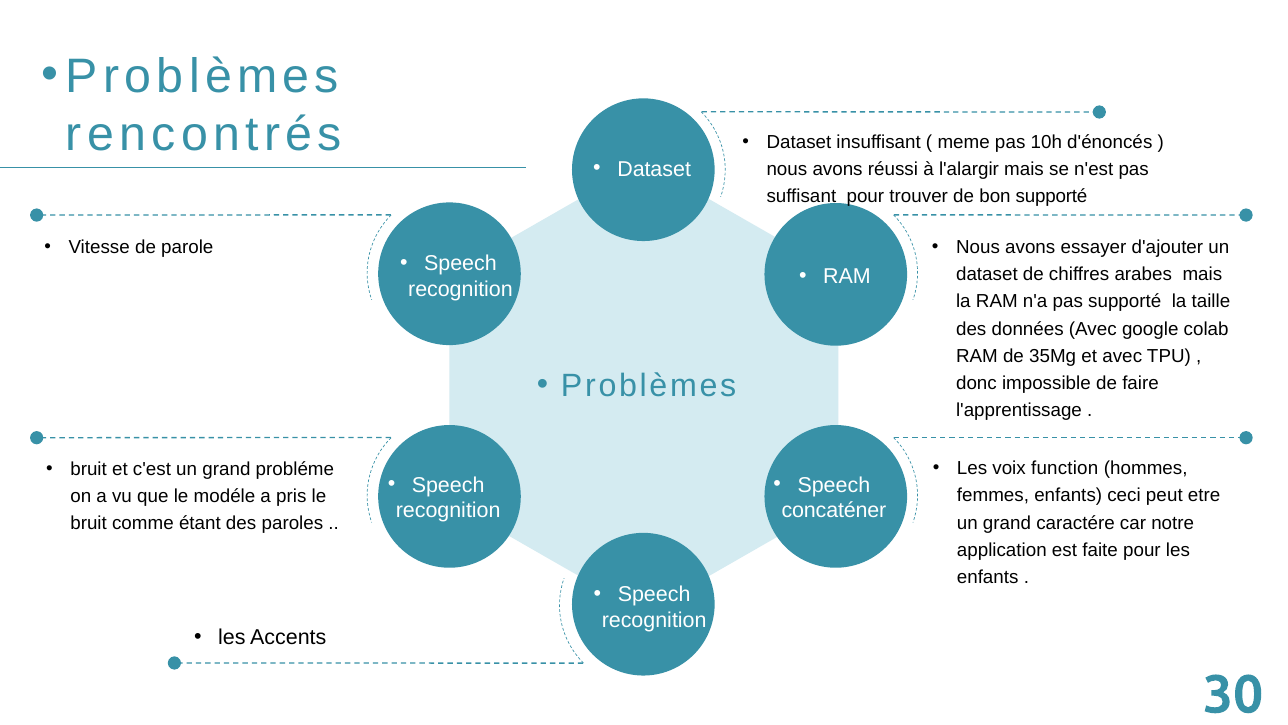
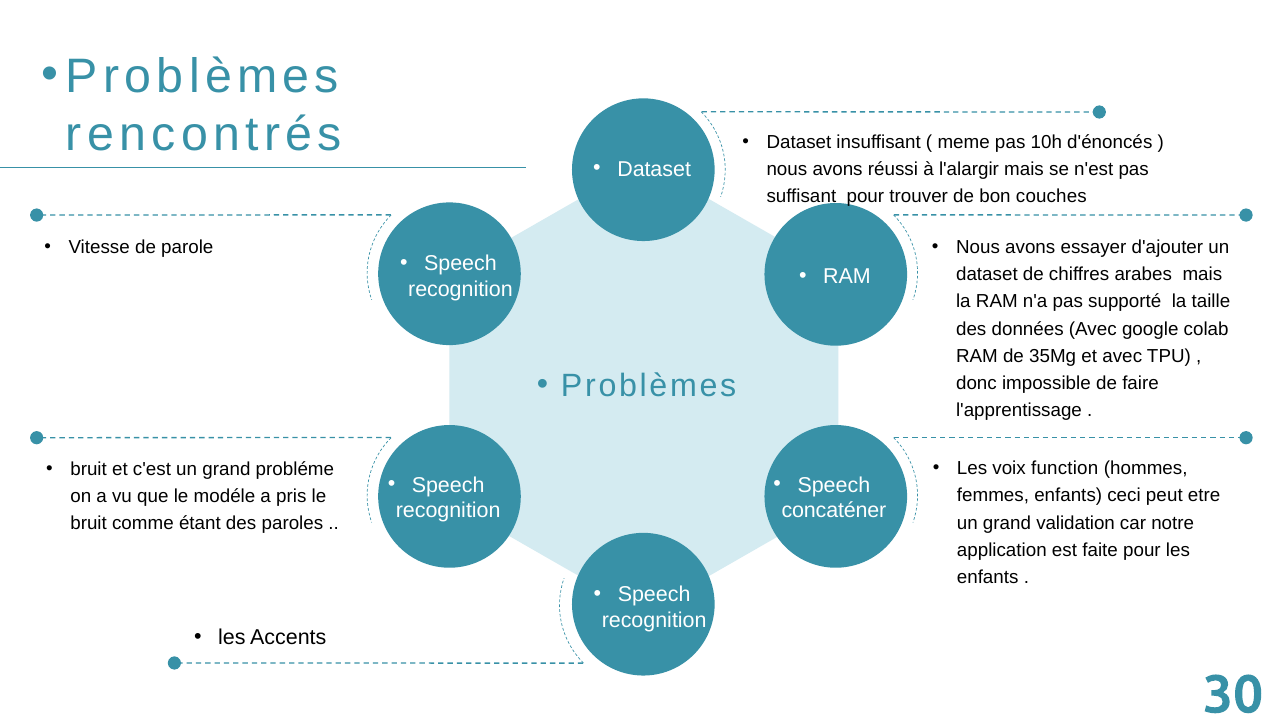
bon supporté: supporté -> couches (1051, 196)
caractére: caractére -> validation (1076, 522)
